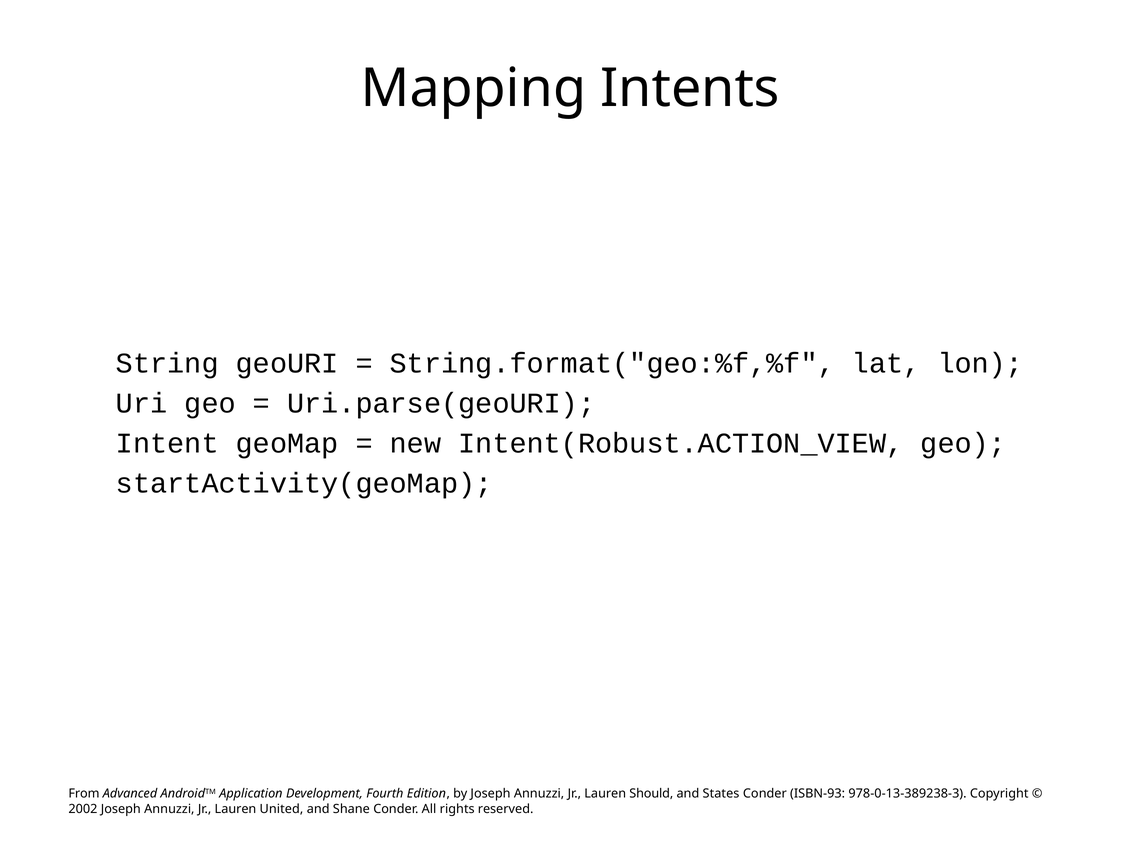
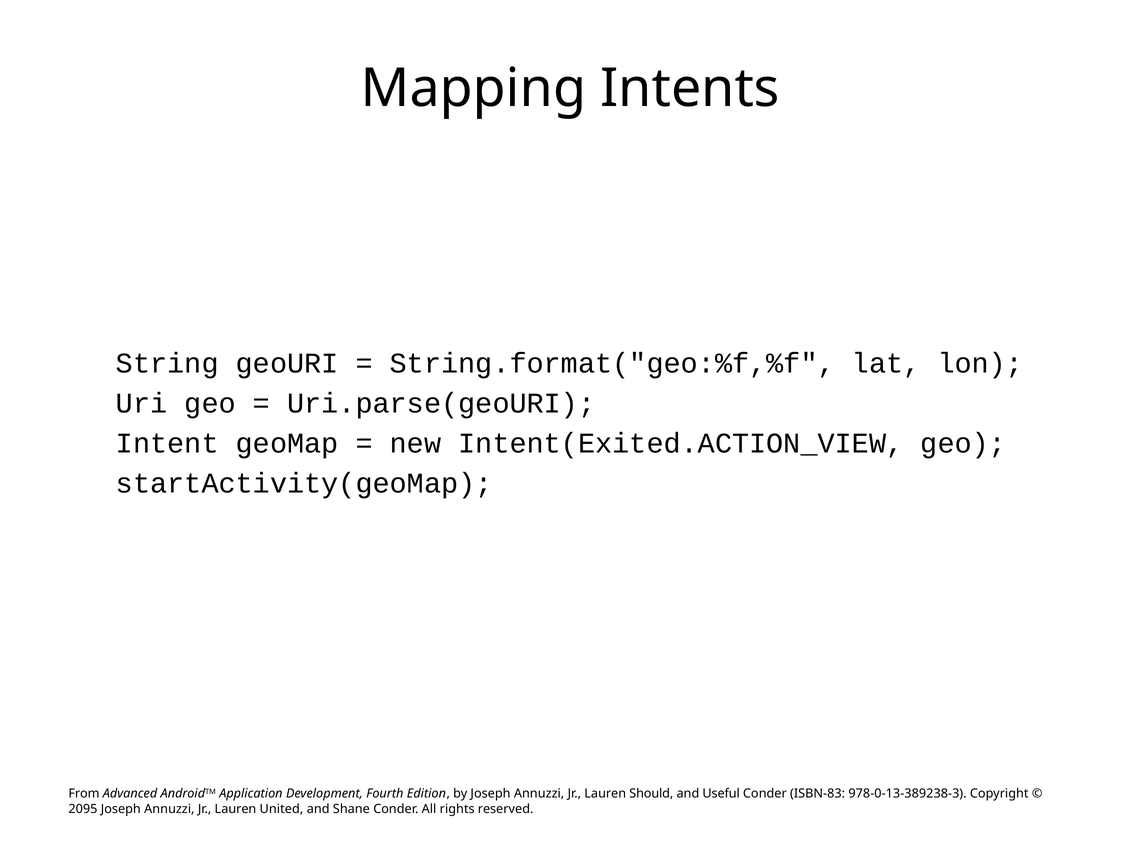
Intent(Robust.ACTION_VIEW: Intent(Robust.ACTION_VIEW -> Intent(Exited.ACTION_VIEW (681, 443)
States: States -> Useful (721, 793)
ISBN-93: ISBN-93 -> ISBN-83 (818, 793)
2002: 2002 -> 2095 (83, 809)
